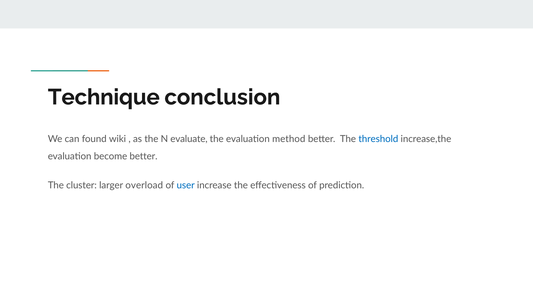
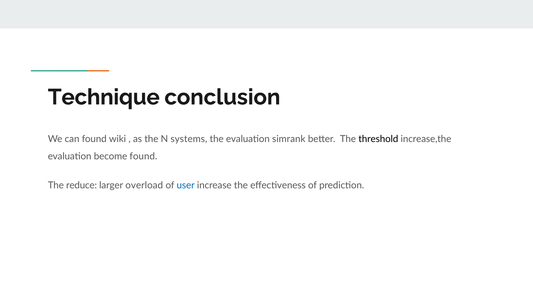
evaluate: evaluate -> systems (189, 139)
method: method -> simrank (289, 139)
threshold colour: blue -> black (378, 139)
become better: better -> found (143, 156)
cluster: cluster -> reduce (82, 185)
